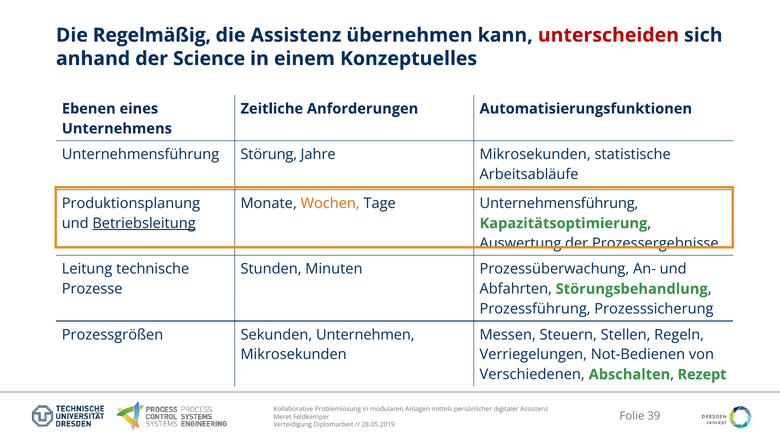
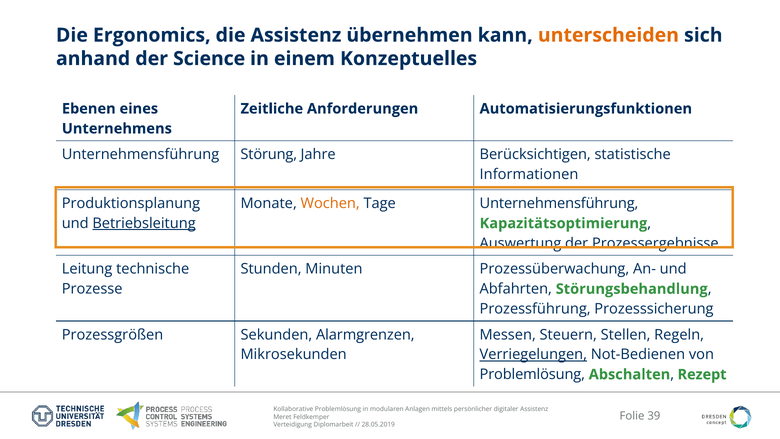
Regelmäßig: Regelmäßig -> Ergonomics (152, 35)
unterscheiden colour: red -> orange (608, 35)
Jahre Mikrosekunden: Mikrosekunden -> Berücksichtigen (535, 154)
Arbeitsabläufe: Arbeitsabläufe -> Informationen (529, 174)
Unternehmen: Unternehmen -> Alarmgrenzen (365, 334)
Verriegelungen underline: none -> present (533, 354)
Verschiedenen: Verschiedenen -> Problemlösung (532, 374)
